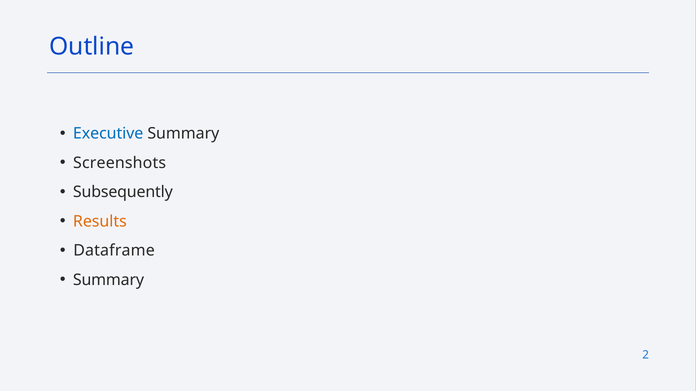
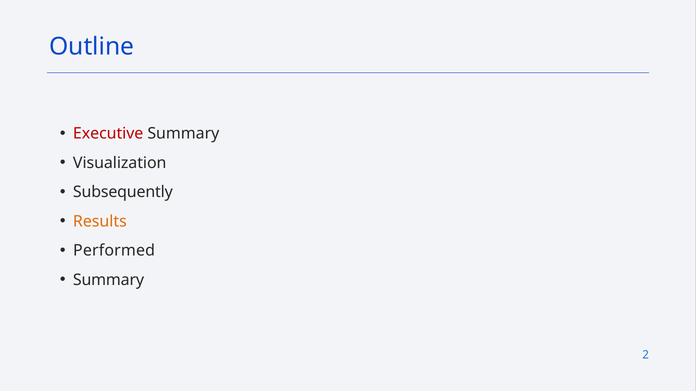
Executive colour: blue -> red (108, 134)
Screenshots: Screenshots -> Visualization (120, 163)
Dataframe: Dataframe -> Performed (114, 251)
